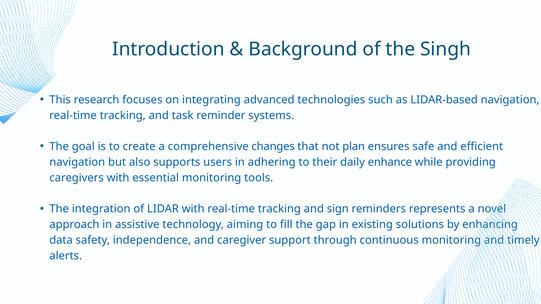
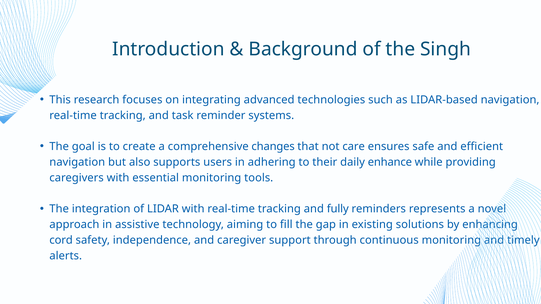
plan: plan -> care (354, 147)
sign: sign -> fully (338, 209)
data: data -> cord (61, 240)
